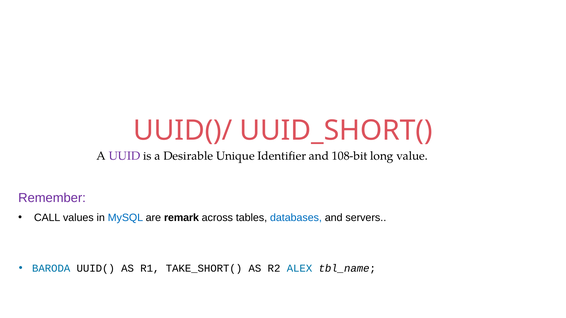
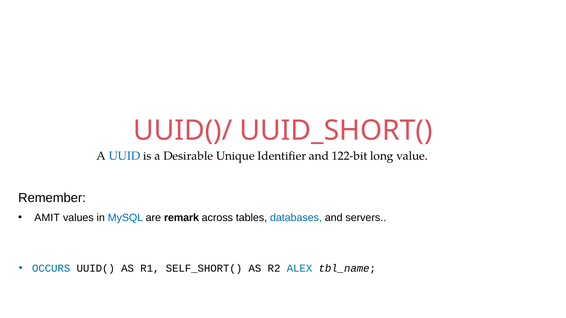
UUID colour: purple -> blue (124, 156)
108-bit: 108-bit -> 122-bit (350, 156)
Remember colour: purple -> black (52, 198)
CALL: CALL -> AMIT (47, 218)
BARODA: BARODA -> OCCURS (51, 269)
TAKE_SHORT(: TAKE_SHORT( -> SELF_SHORT( (204, 269)
